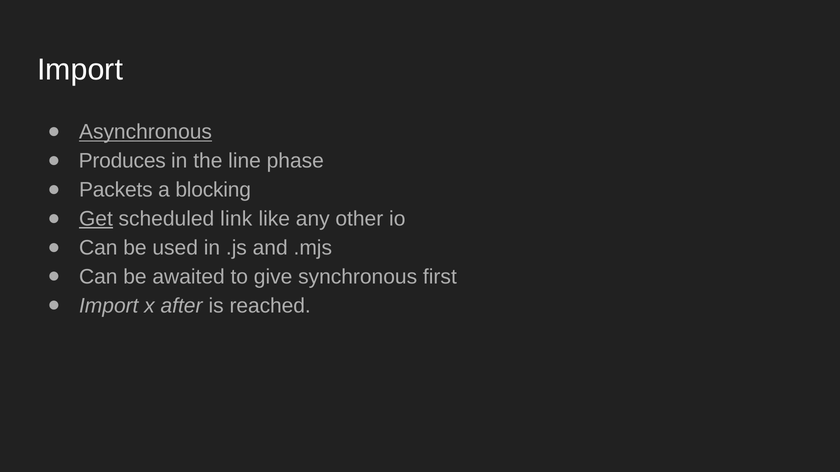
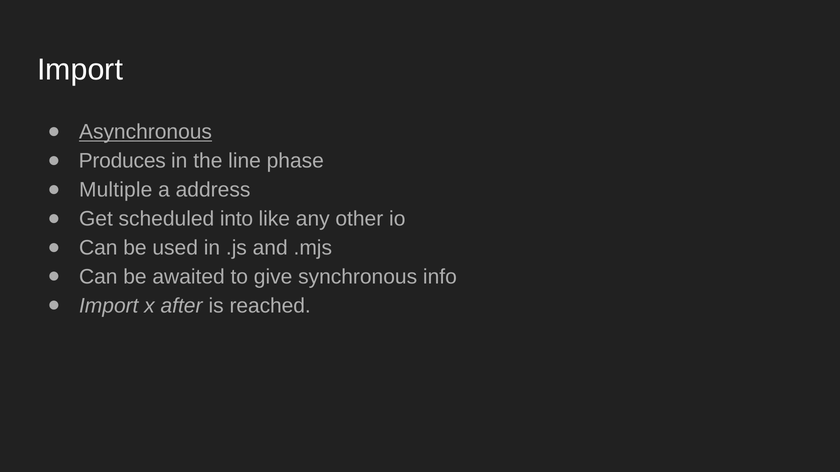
Packets: Packets -> Multiple (116, 190)
blocking: blocking -> address (213, 190)
Get underline: present -> none (96, 219)
link: link -> into (236, 219)
first: first -> info (440, 277)
